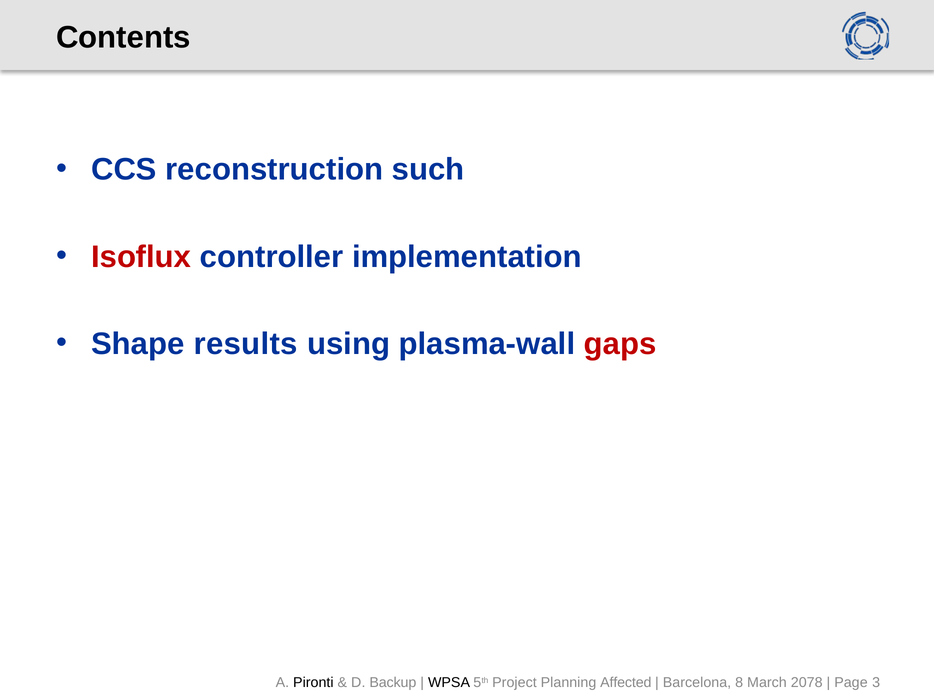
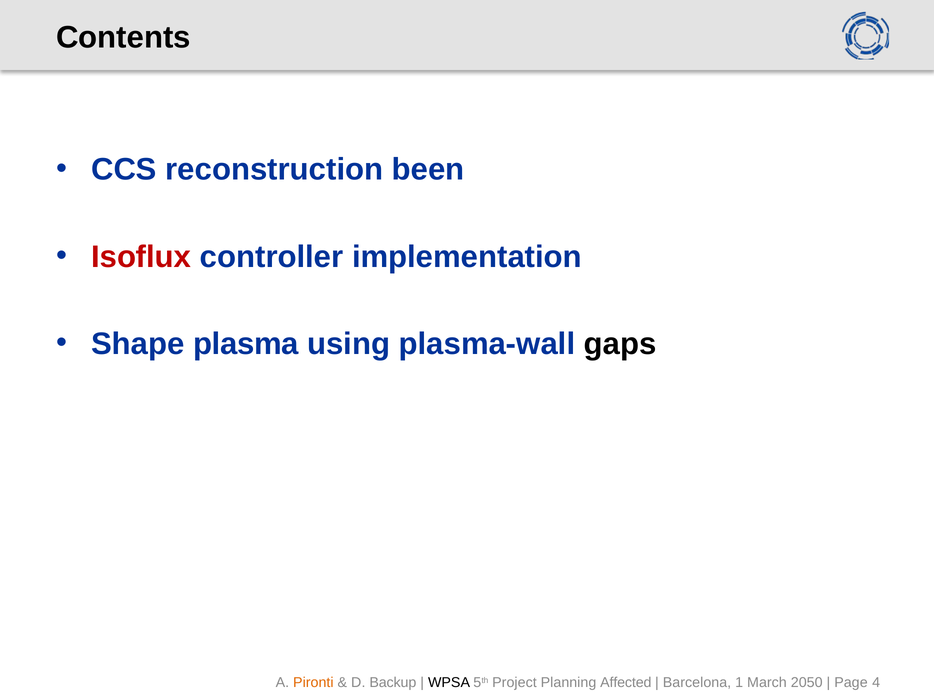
such: such -> been (428, 170)
results: results -> plasma (246, 344)
gaps colour: red -> black (620, 344)
Pironti colour: black -> orange (313, 683)
8: 8 -> 1 (739, 683)
2078: 2078 -> 2050 (807, 683)
3: 3 -> 4 (876, 683)
